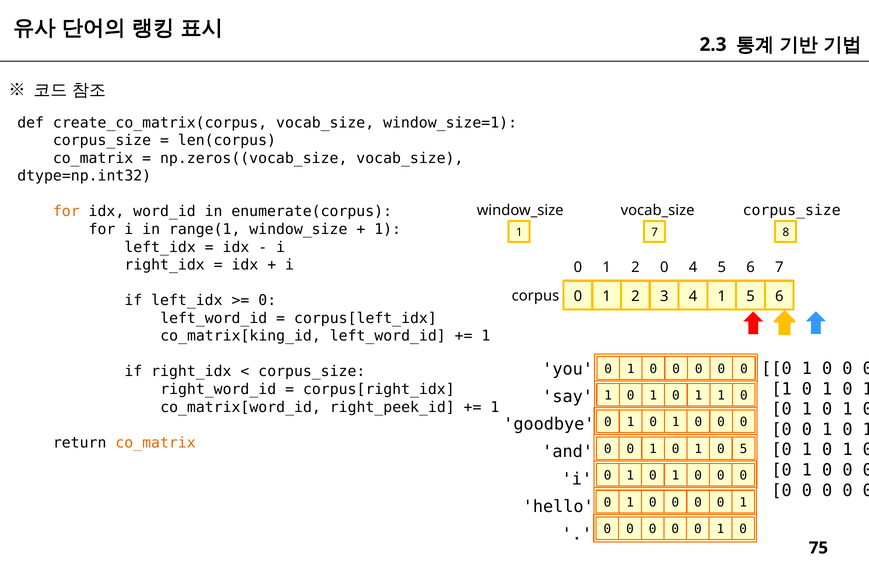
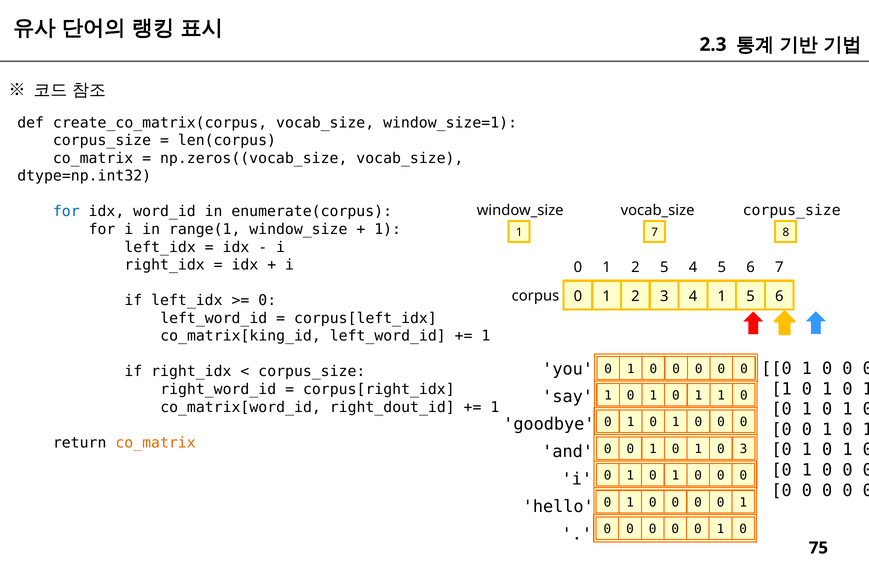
for colour: orange -> blue (66, 212)
2 0: 0 -> 5 (664, 267)
right_peek_id: right_peek_id -> right_dout_id (392, 407)
0 5: 5 -> 3 (744, 449)
